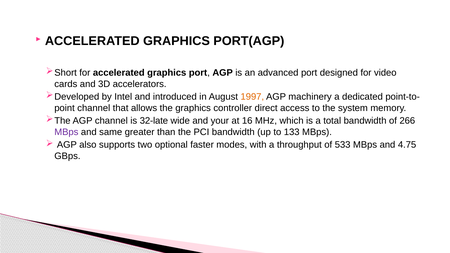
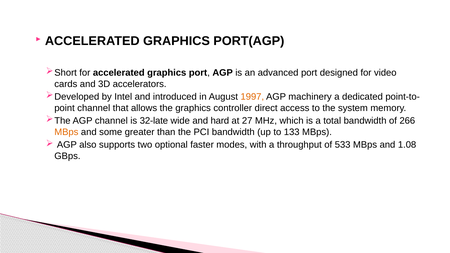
your: your -> hard (220, 121)
16: 16 -> 27 (247, 121)
MBps colour: purple -> orange (66, 132)
same: same -> some (111, 132)
4.75: 4.75 -> 1.08 (407, 145)
